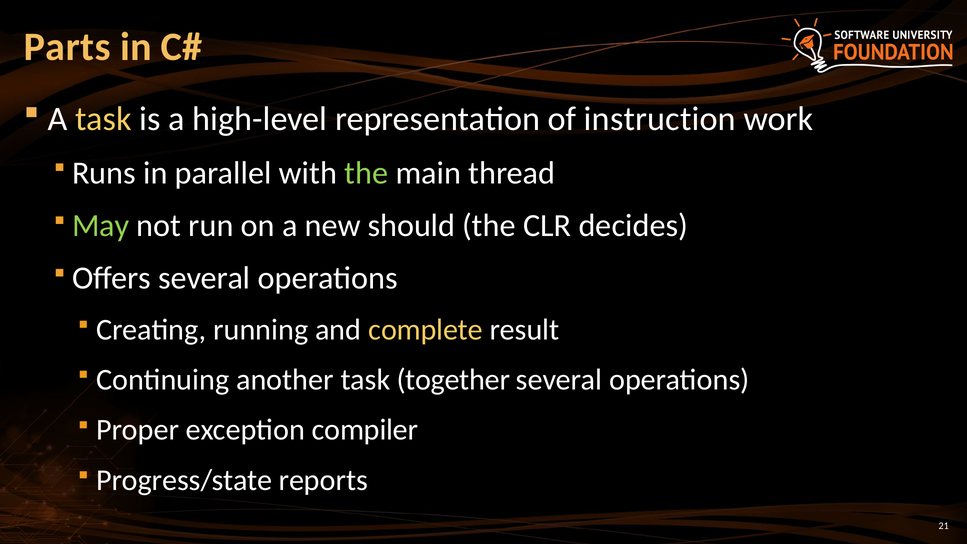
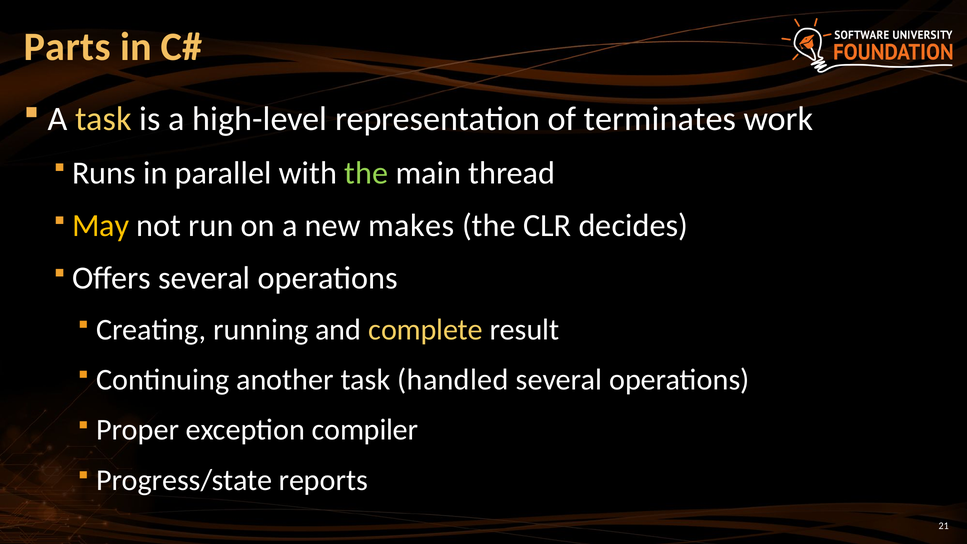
instruction: instruction -> terminates (660, 119)
May colour: light green -> yellow (101, 226)
should: should -> makes (411, 226)
together: together -> handled (453, 380)
